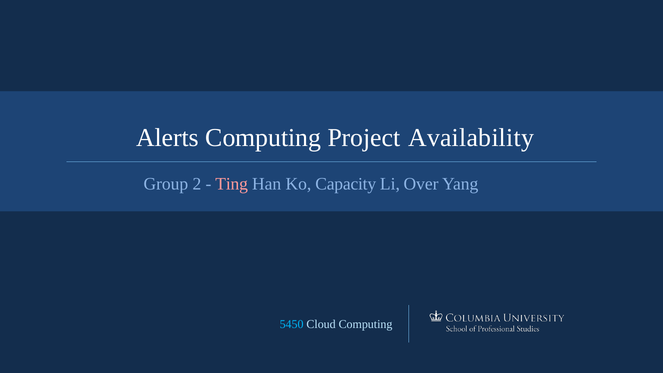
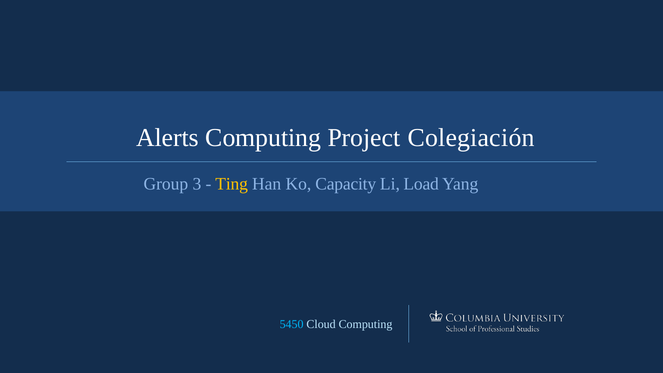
Availability: Availability -> Colegiación (471, 138)
2: 2 -> 3 (197, 184)
Ting colour: pink -> yellow (232, 184)
Over: Over -> Load (421, 184)
